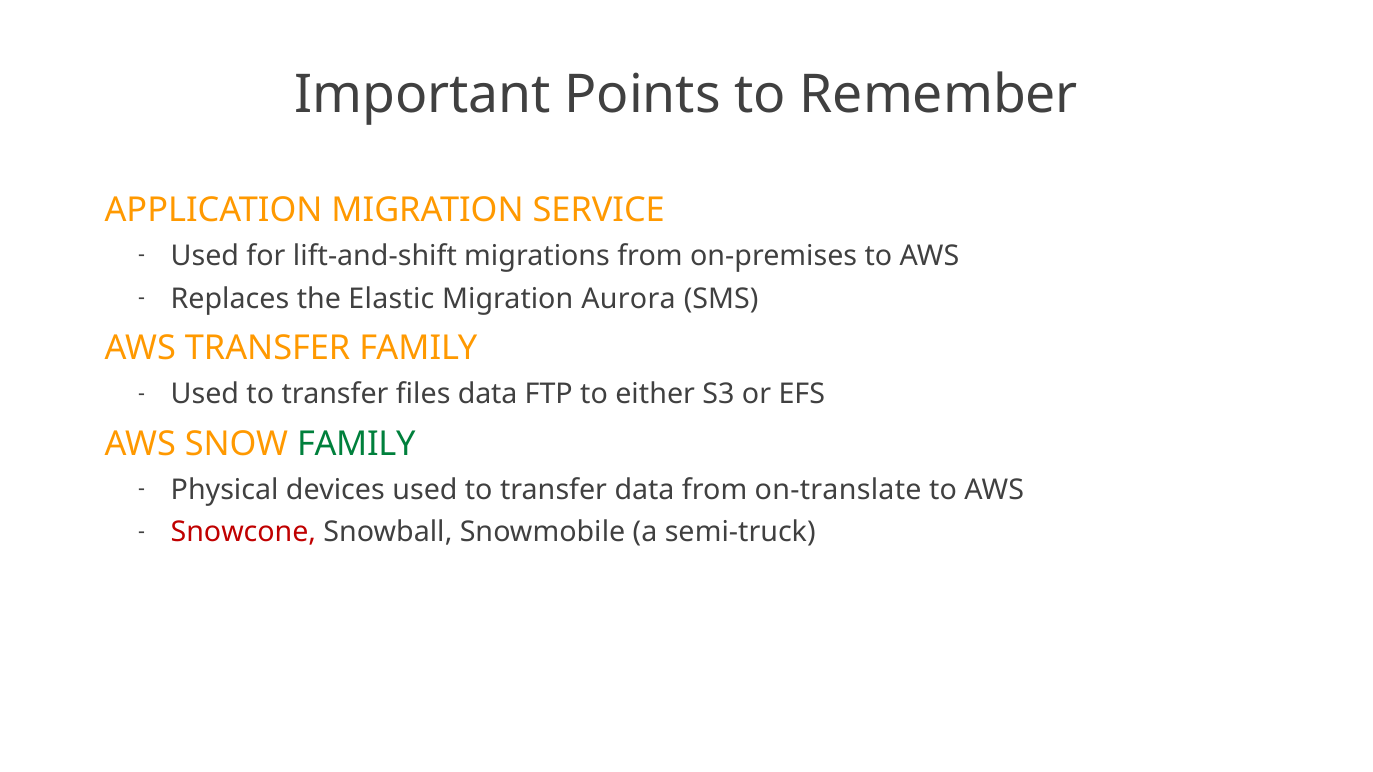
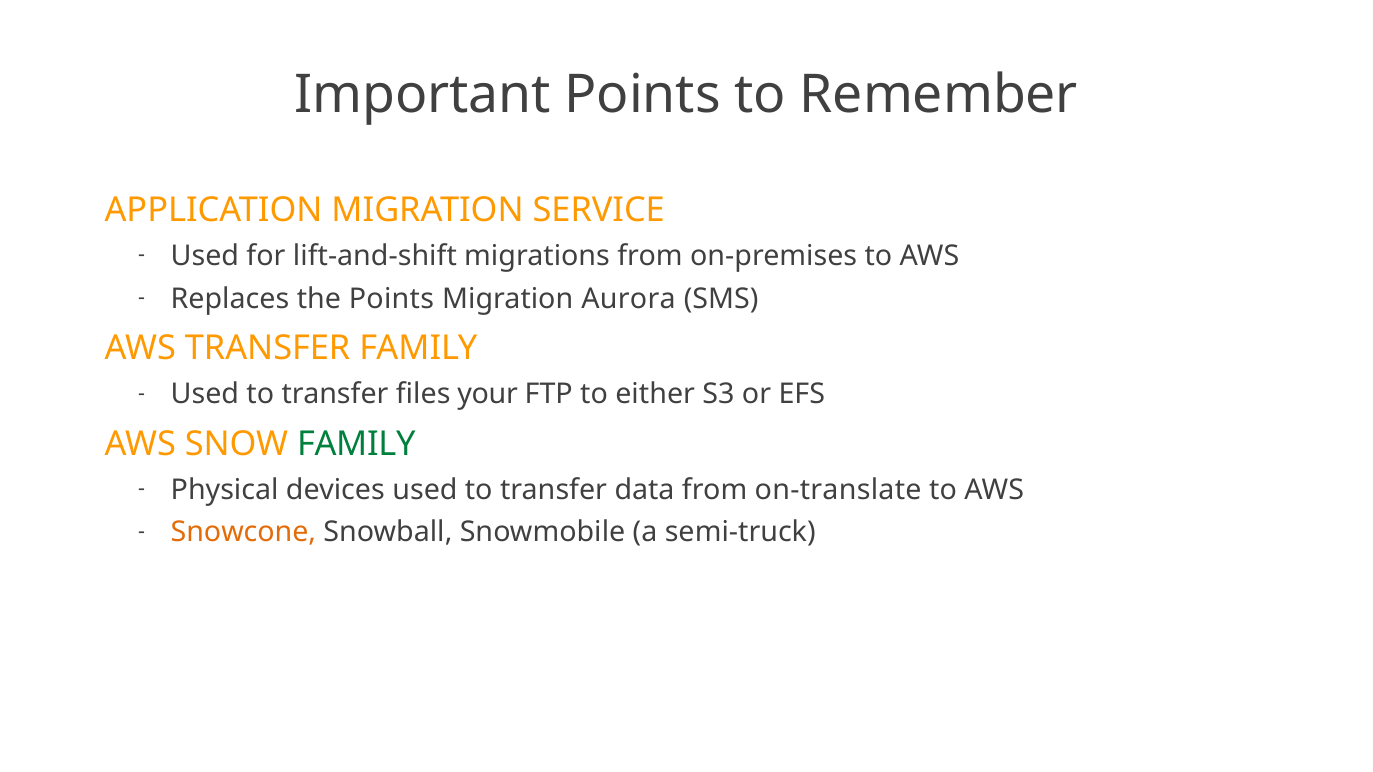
the Elastic: Elastic -> Points (391, 299)
files data: data -> your (488, 394)
Snowcone colour: red -> orange (243, 533)
